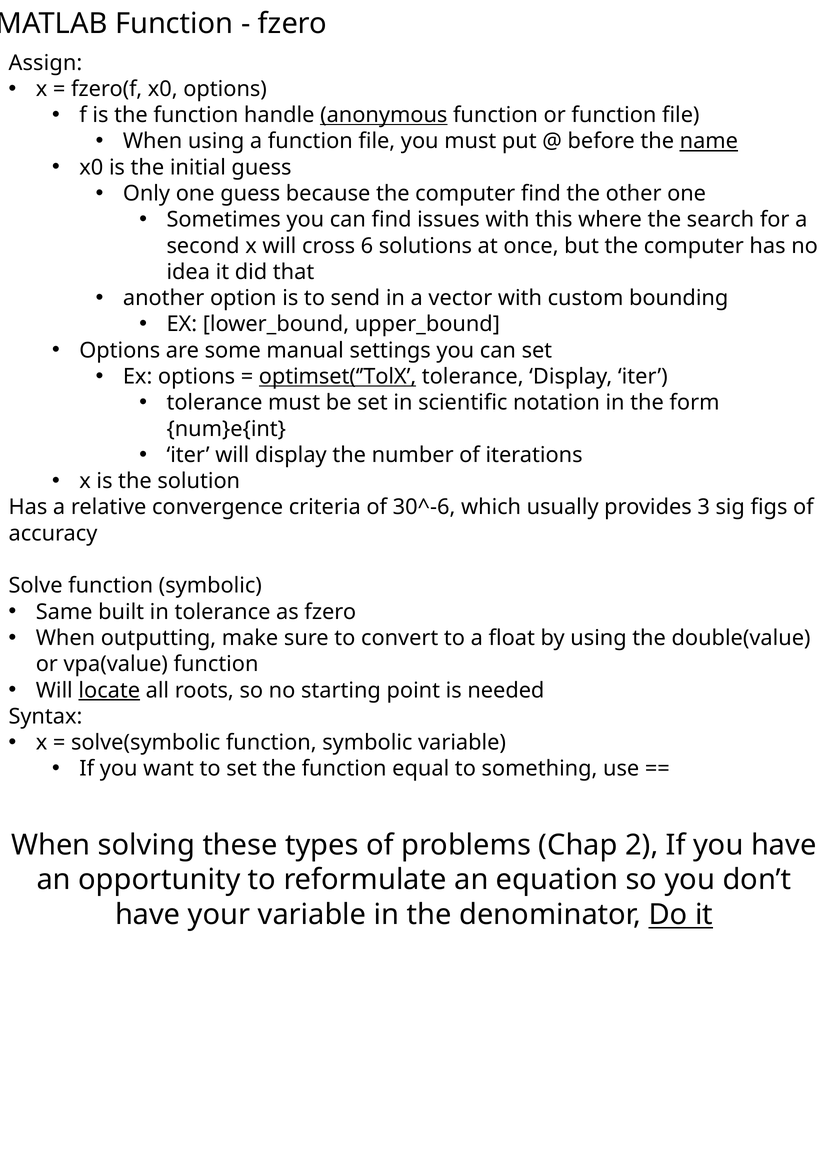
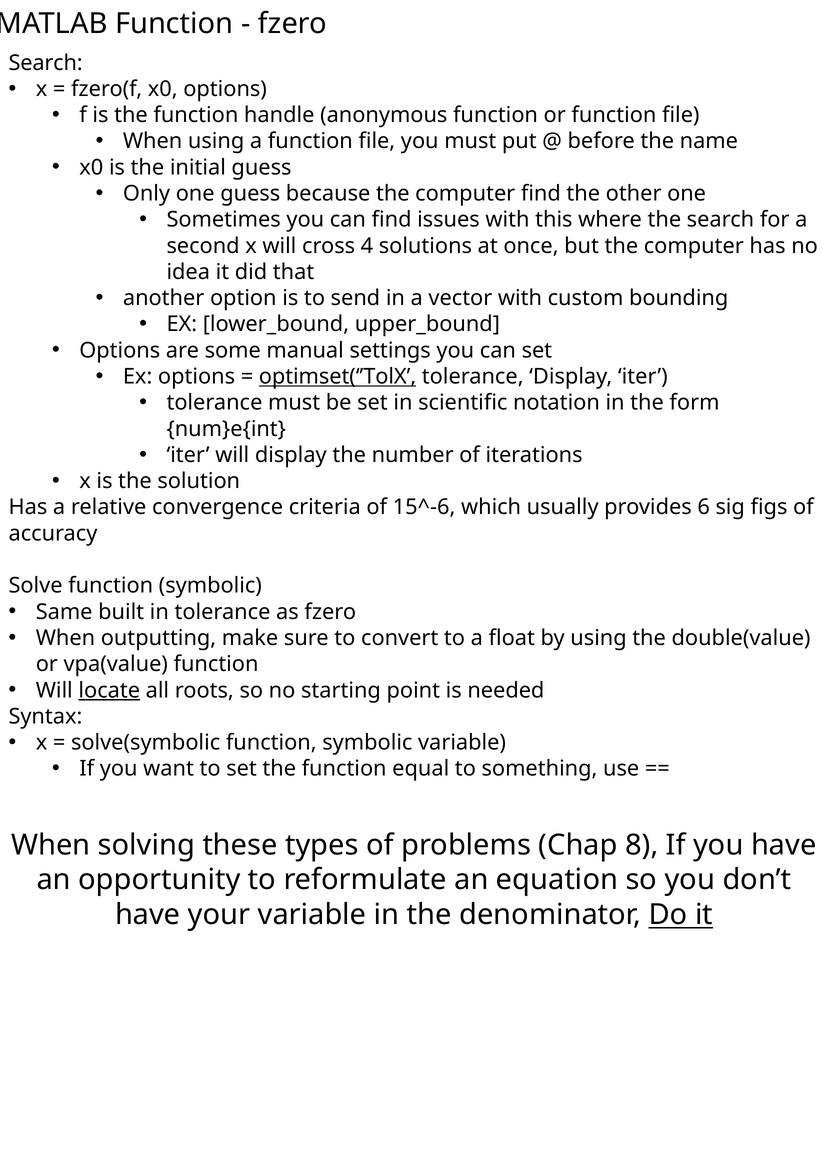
Assign: Assign -> Search (46, 63)
anonymous underline: present -> none (384, 115)
name underline: present -> none (709, 141)
6: 6 -> 4 (367, 246)
30^-6: 30^-6 -> 15^-6 (424, 507)
3: 3 -> 6 (704, 507)
2: 2 -> 8 (642, 845)
